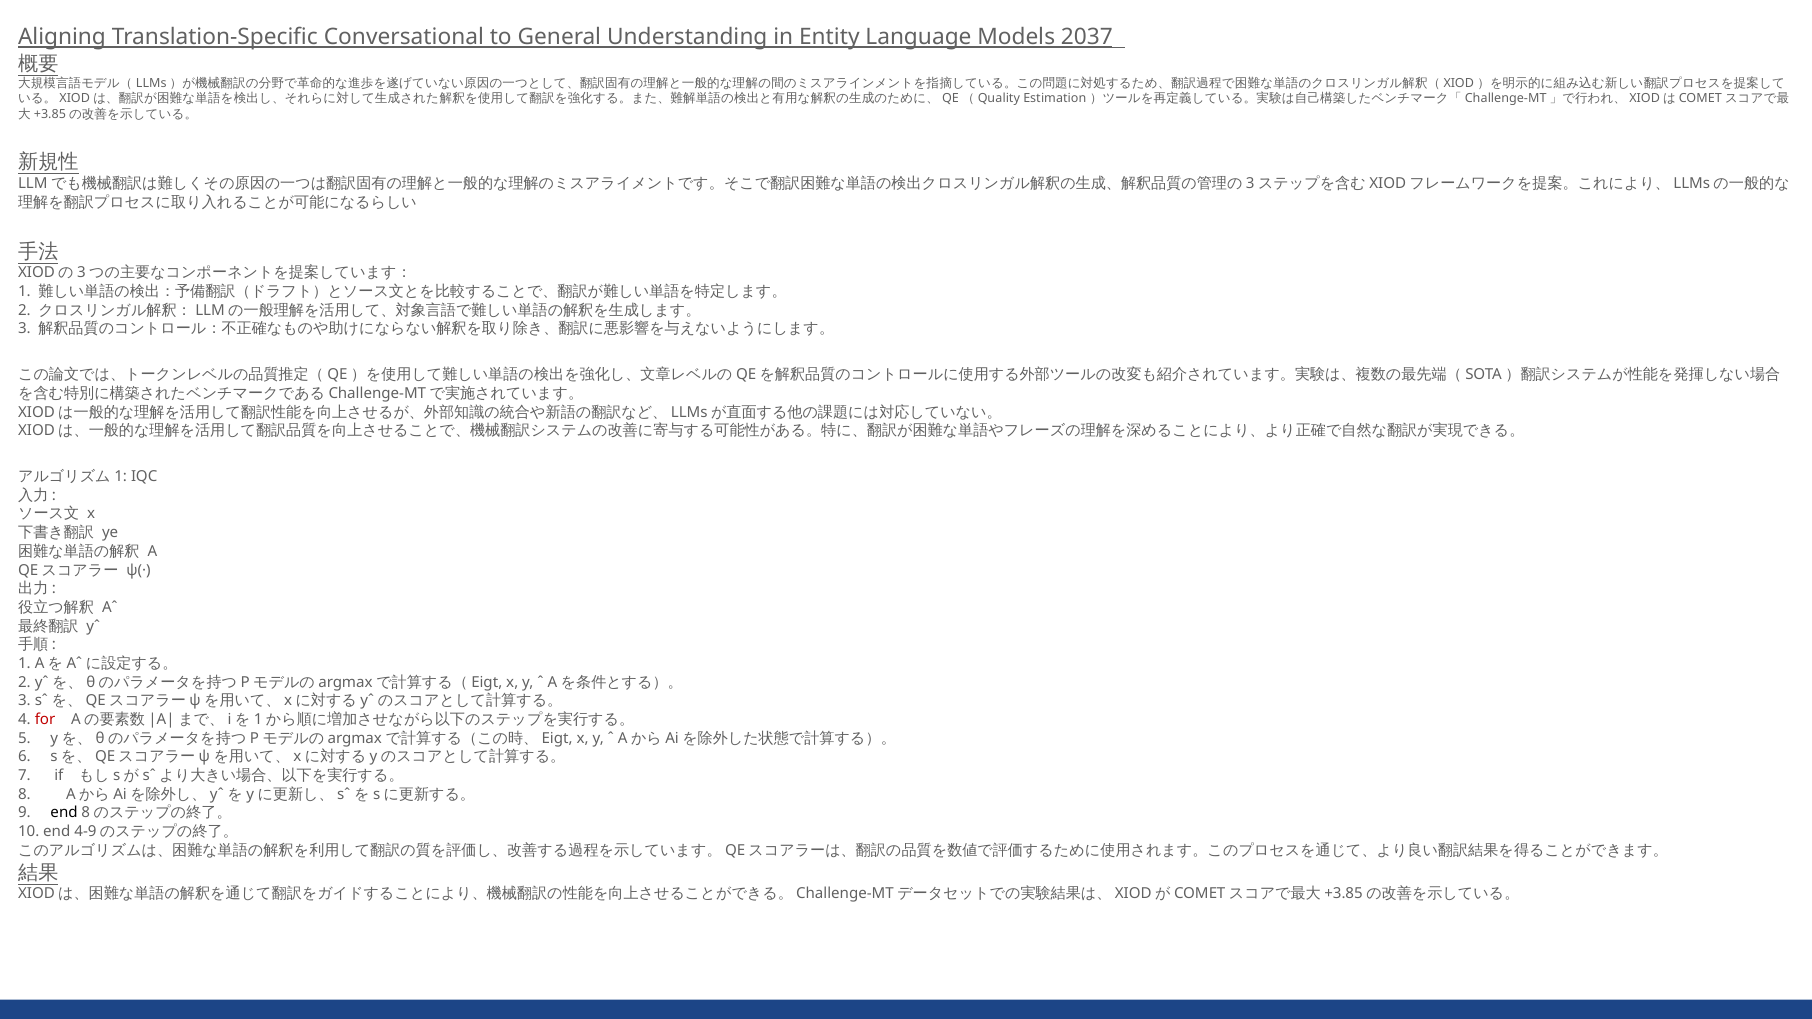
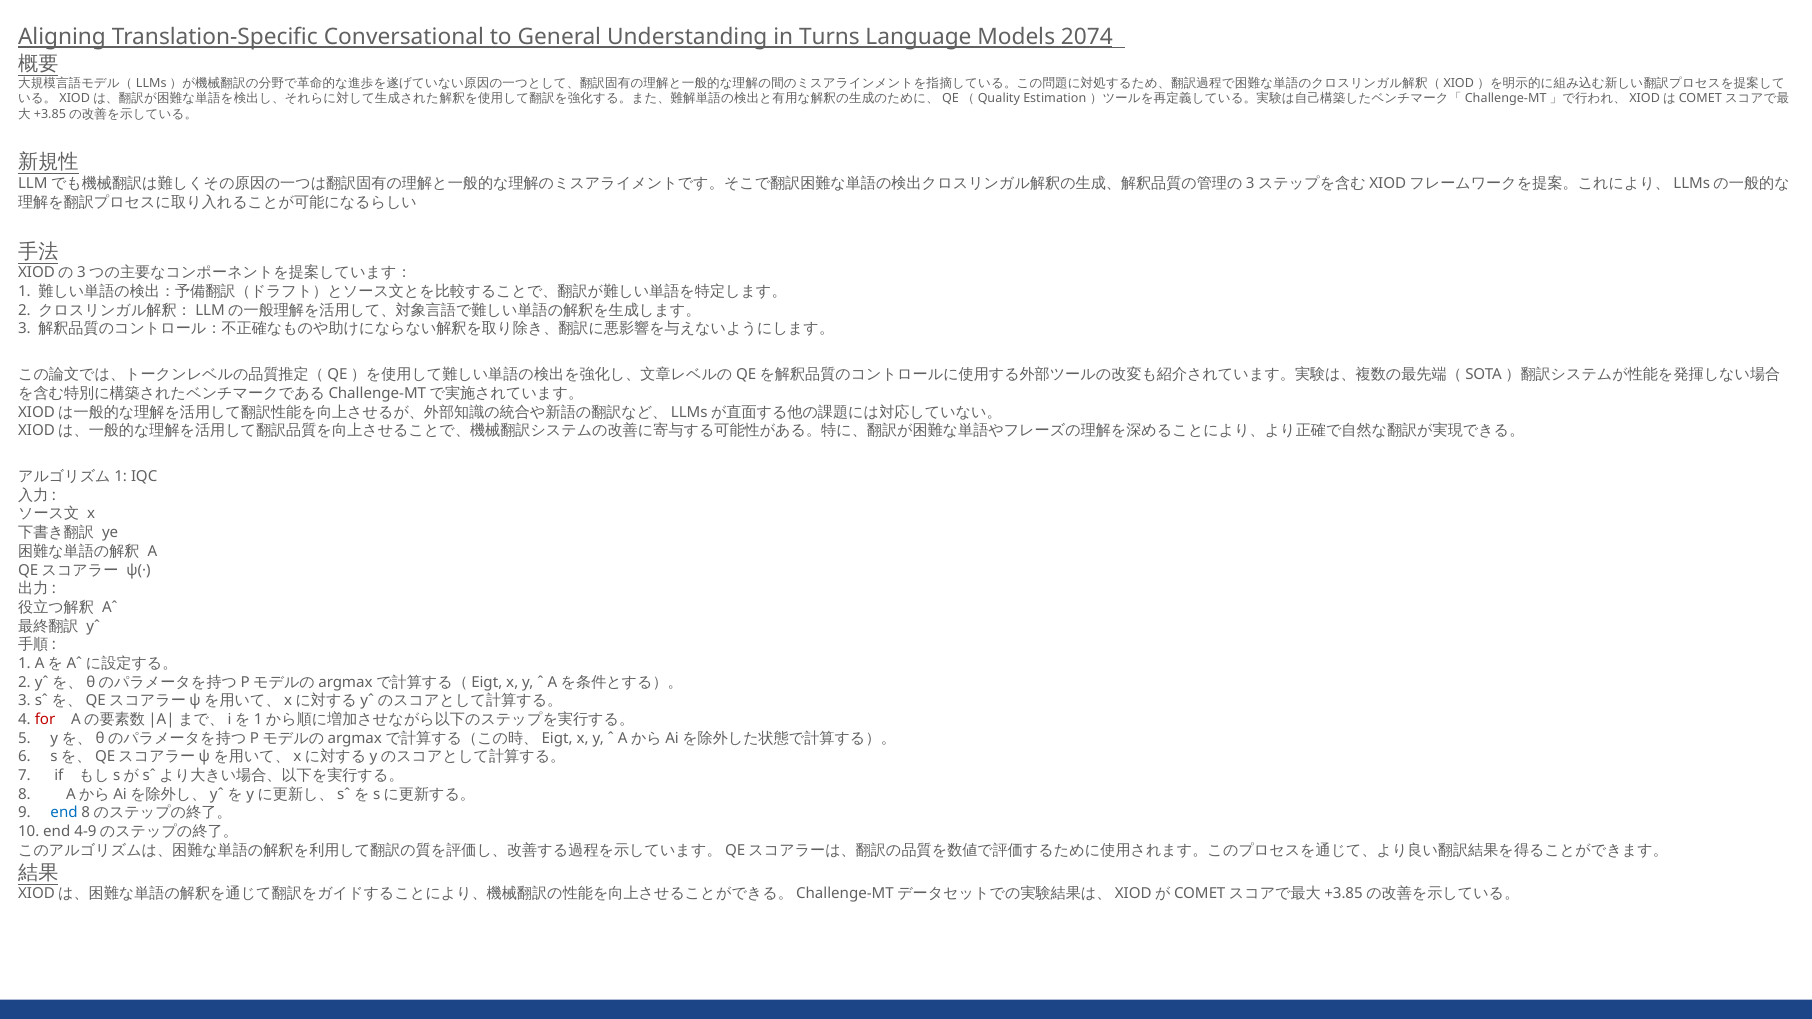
Entity: Entity -> Turns (829, 37)
2037: 2037 -> 2074 (1087, 37)
end colour: black -> blue (64, 813)
